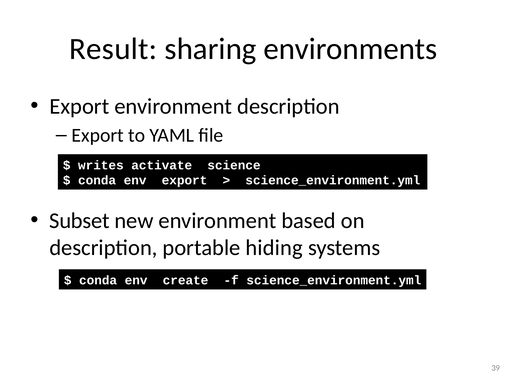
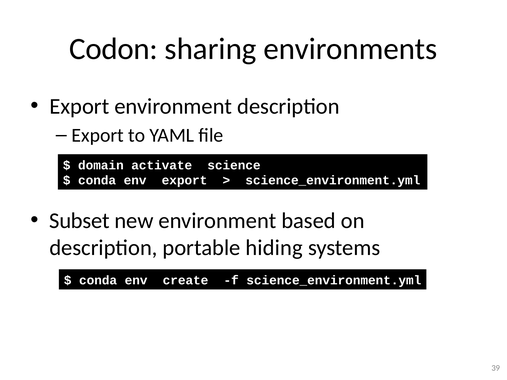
Result: Result -> Codon (113, 49)
writes: writes -> domain (101, 165)
